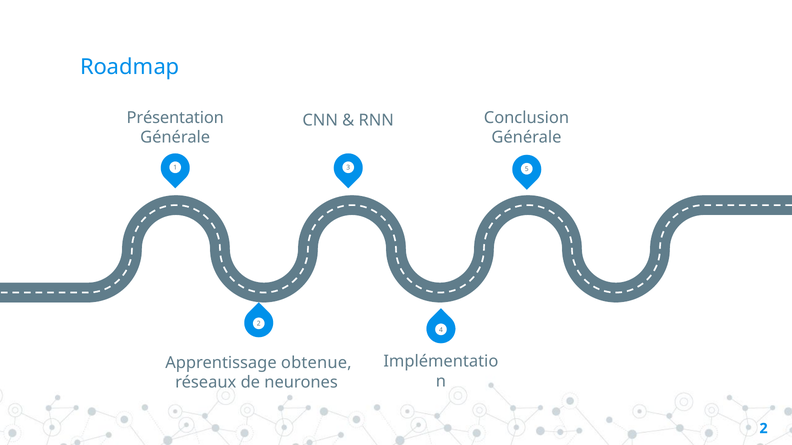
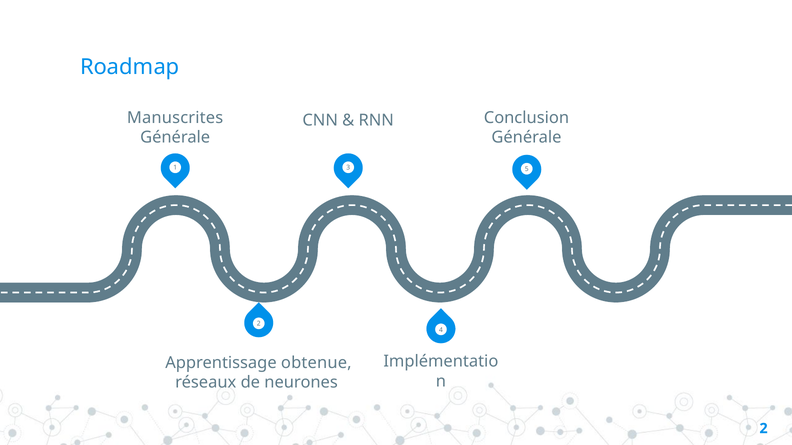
Présentation: Présentation -> Manuscrites (175, 118)
